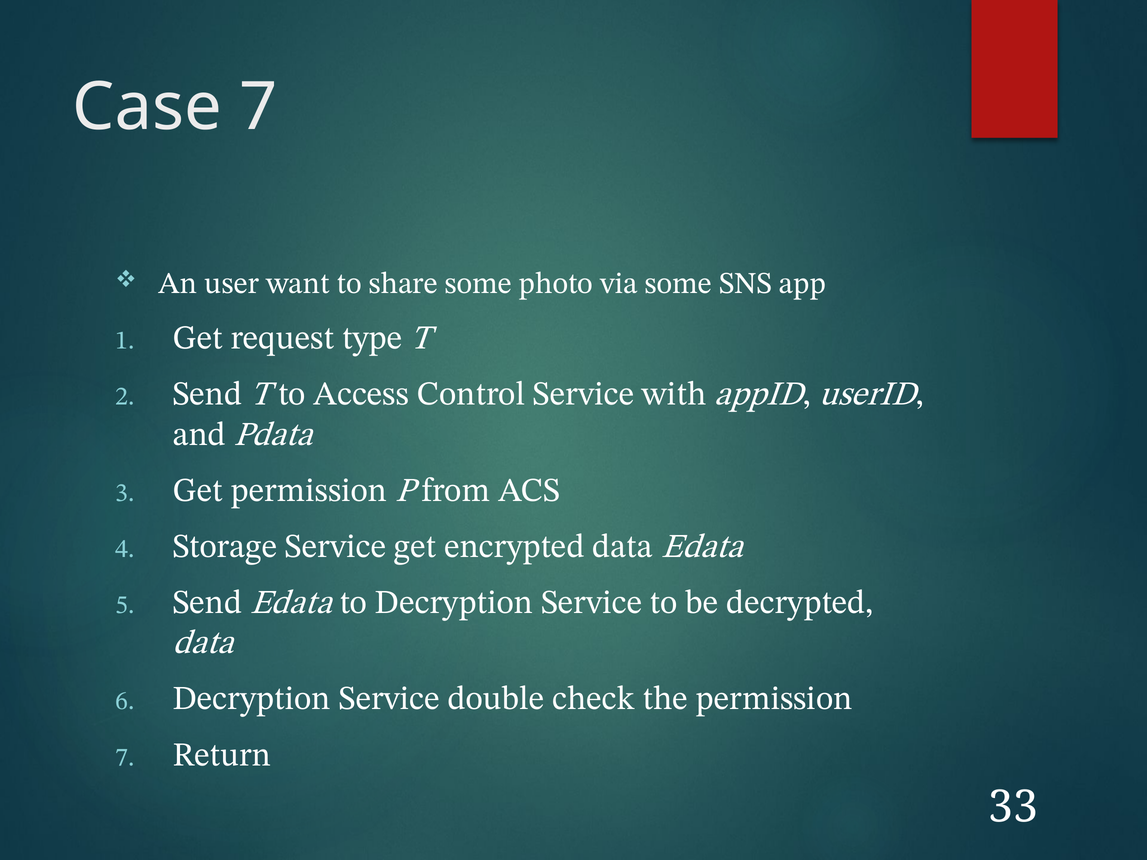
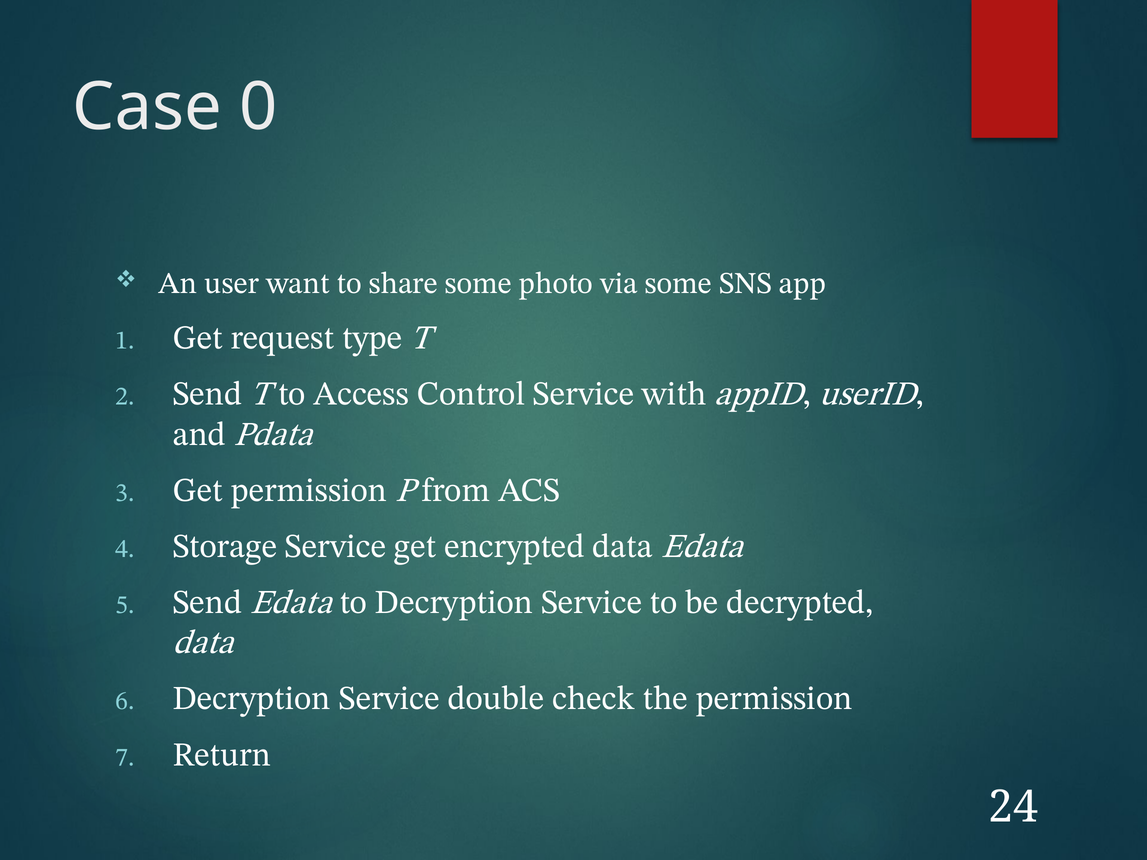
Case 7: 7 -> 0 (258, 107)
33: 33 -> 24 (1013, 807)
